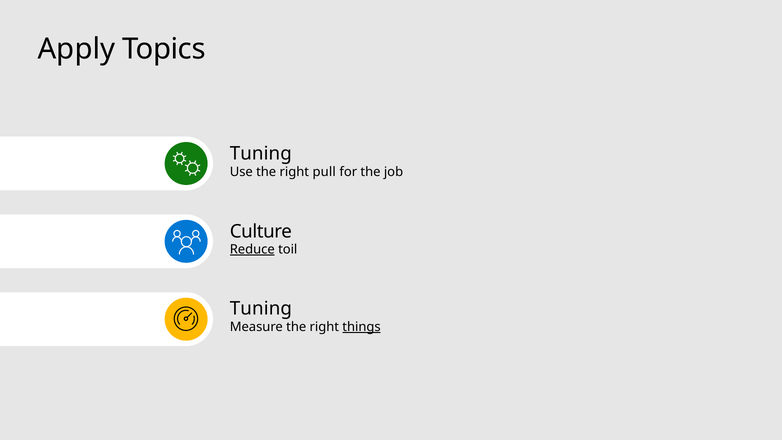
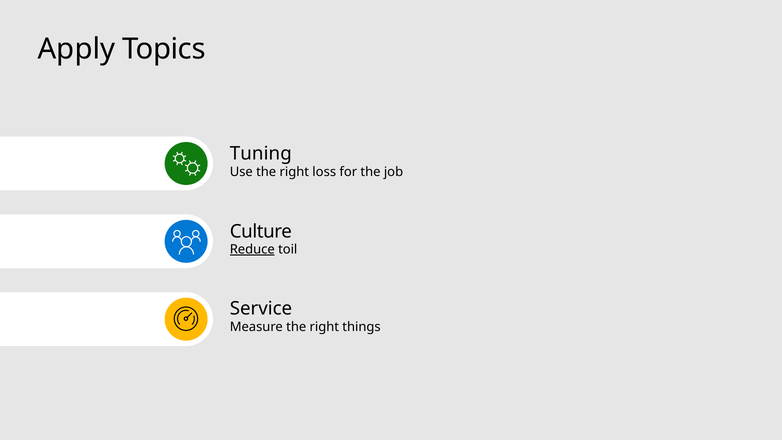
pull: pull -> loss (324, 172)
Tuning: Tuning -> Service (261, 309)
things underline: present -> none (362, 327)
